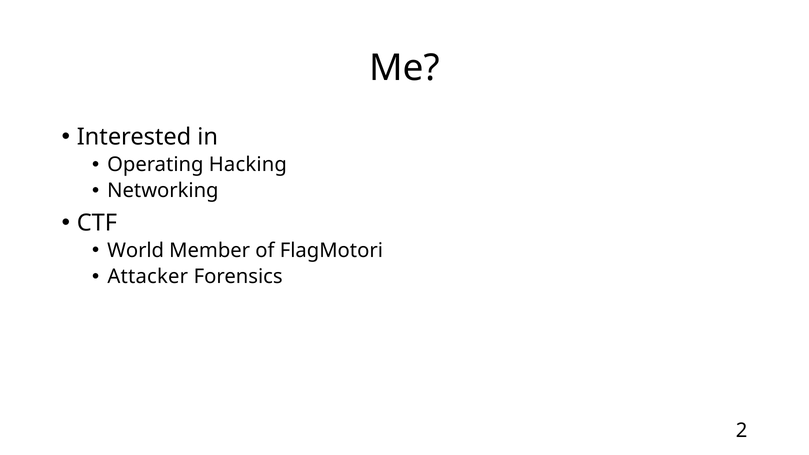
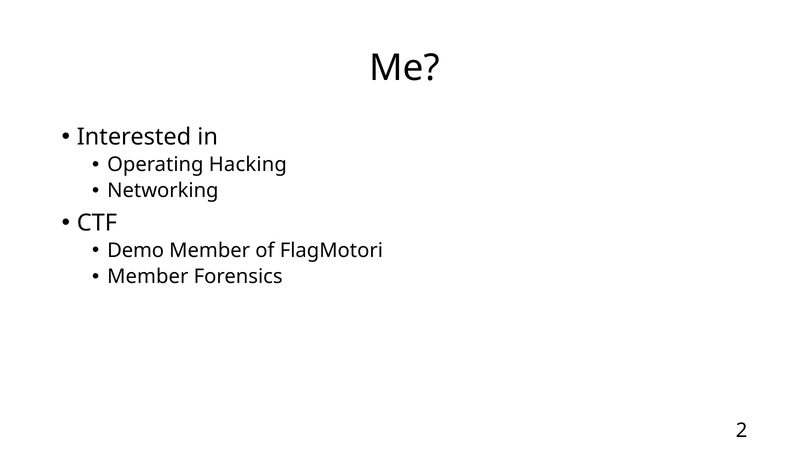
World: World -> Demo (136, 251)
Attacker: Attacker -> Member (148, 277)
